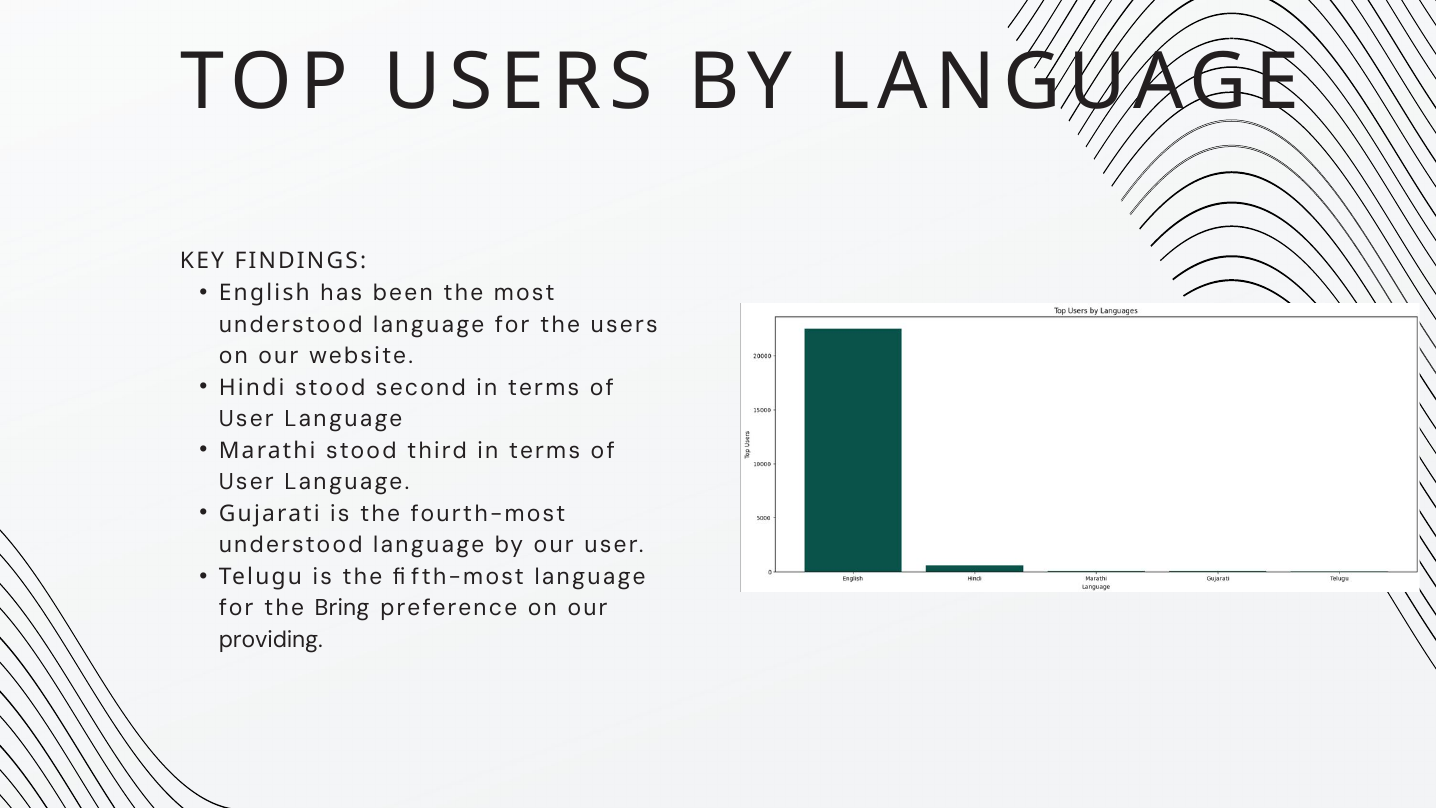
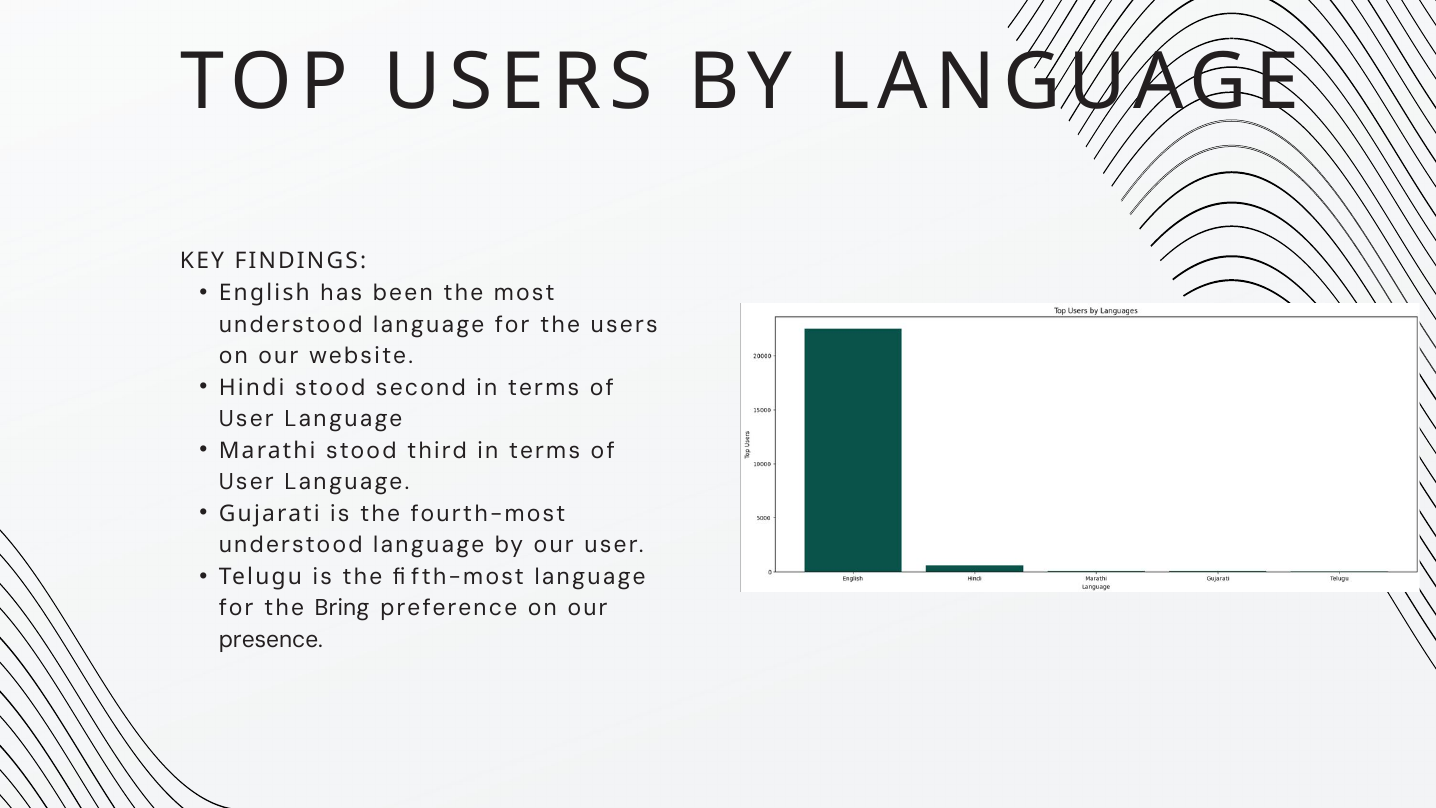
providing: providing -> presence (271, 640)
